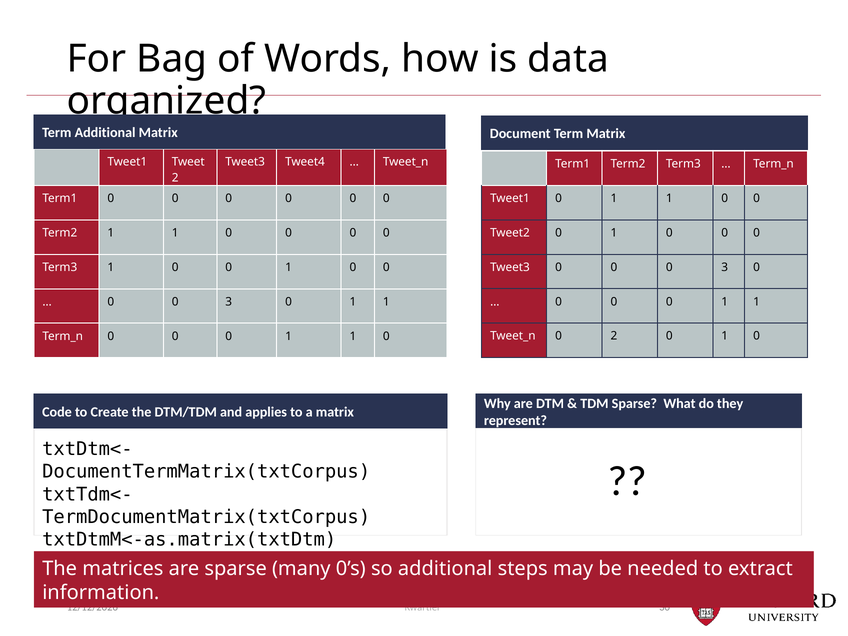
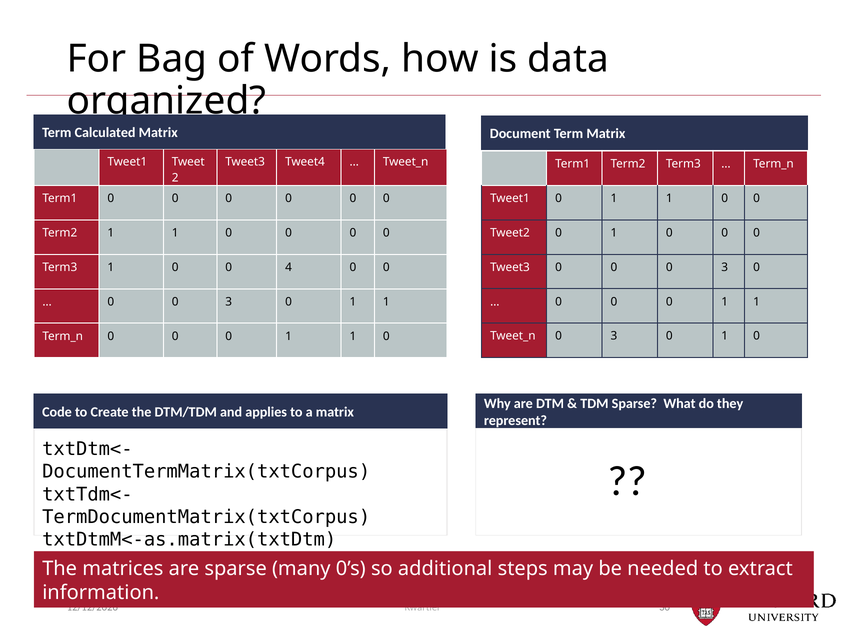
Term Additional: Additional -> Calculated (105, 133)
1 0 0 1: 1 -> 4 (289, 267)
2: 2 -> 3 (614, 336)
